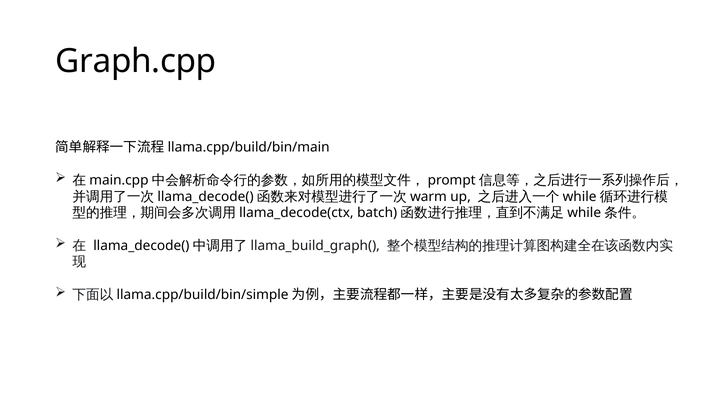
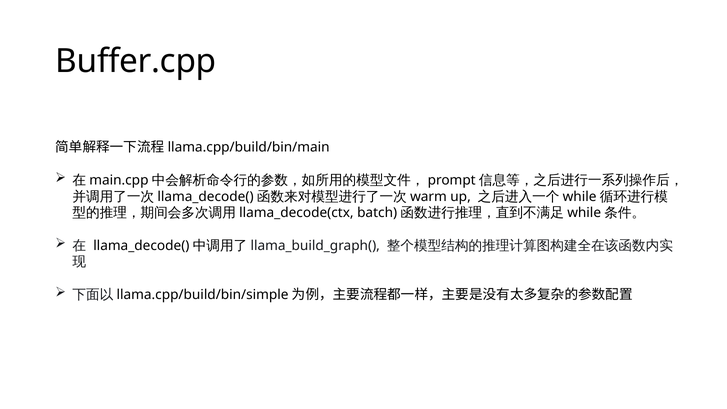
Graph.cpp: Graph.cpp -> Buffer.cpp (136, 61)
